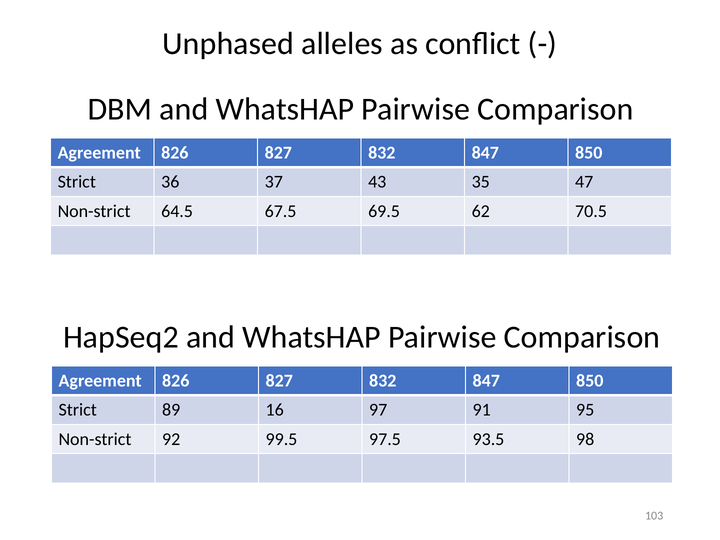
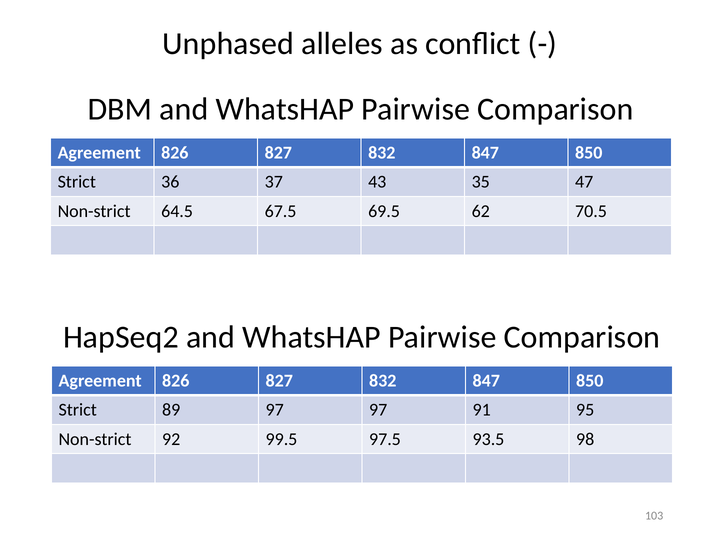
89 16: 16 -> 97 (275, 410)
